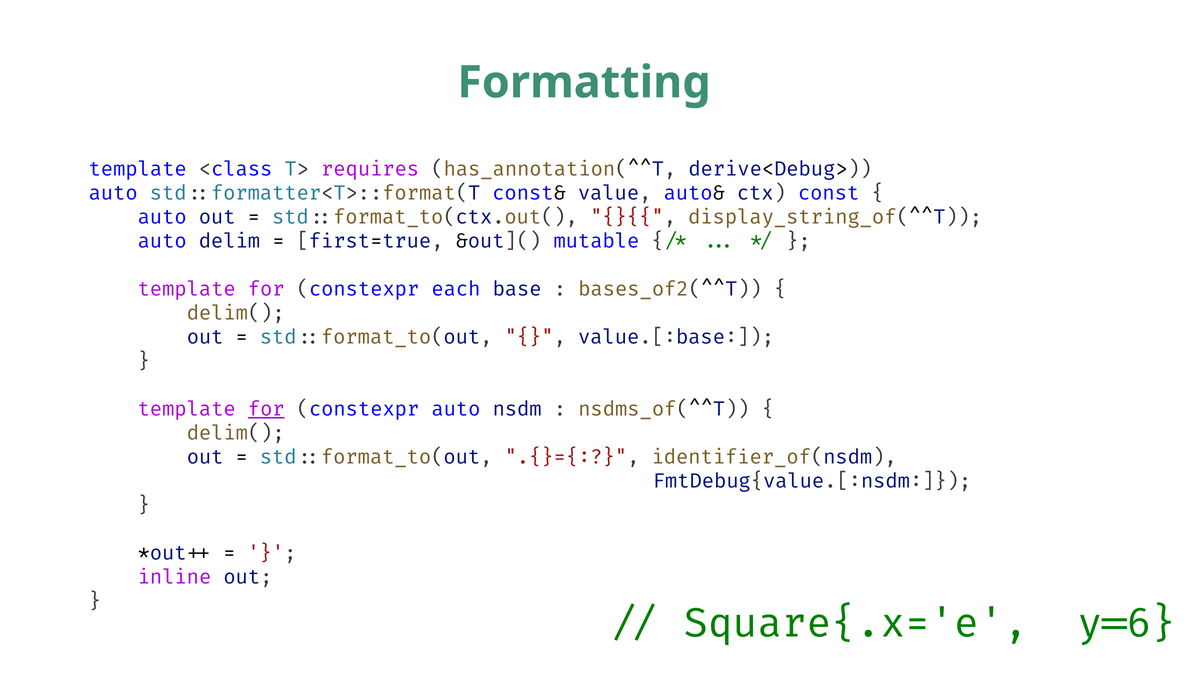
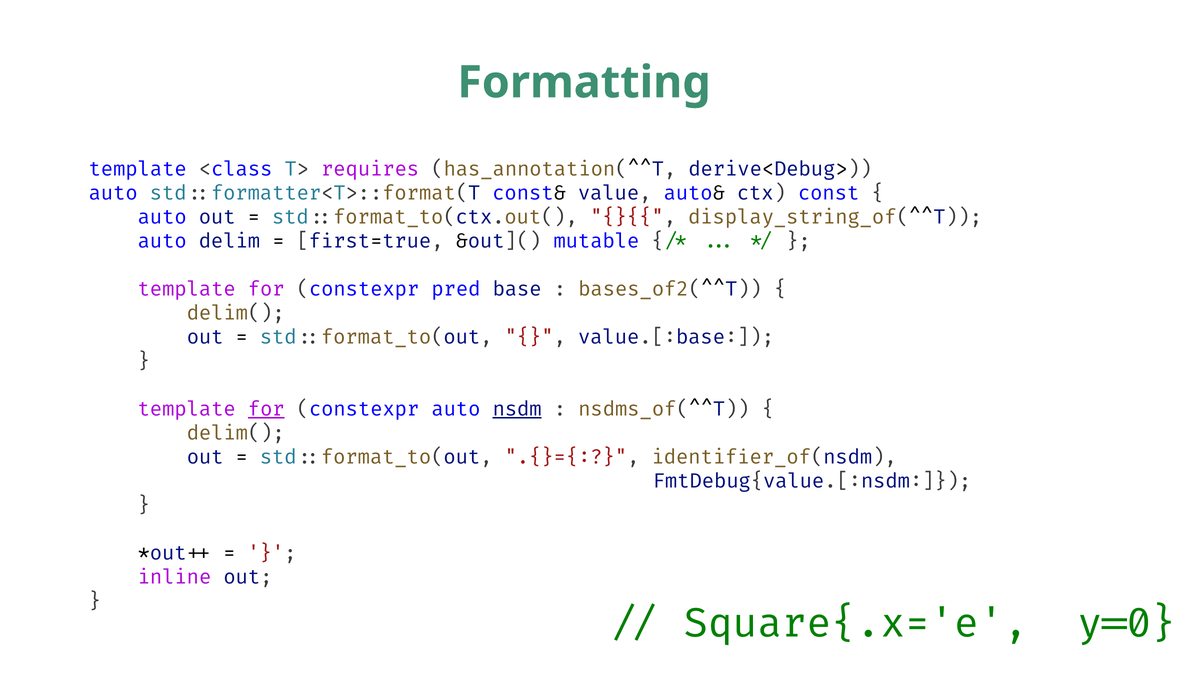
each: each -> pred (456, 289)
nsdm underline: none -> present (517, 409)
.y=6: .y=6 -> .y=0 (1114, 623)
